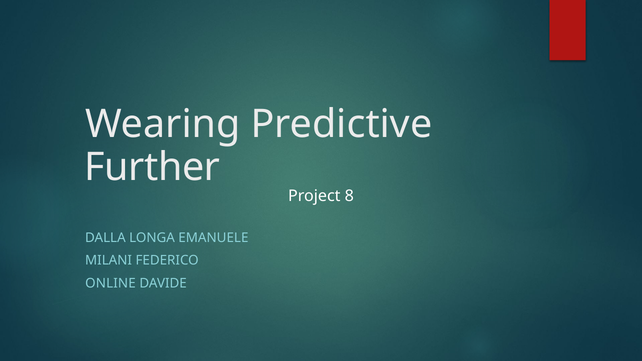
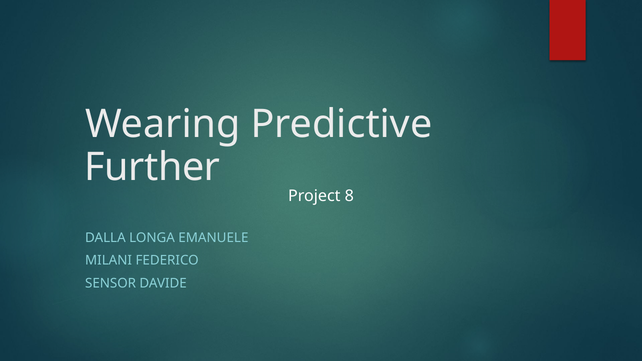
ONLINE: ONLINE -> SENSOR (111, 283)
